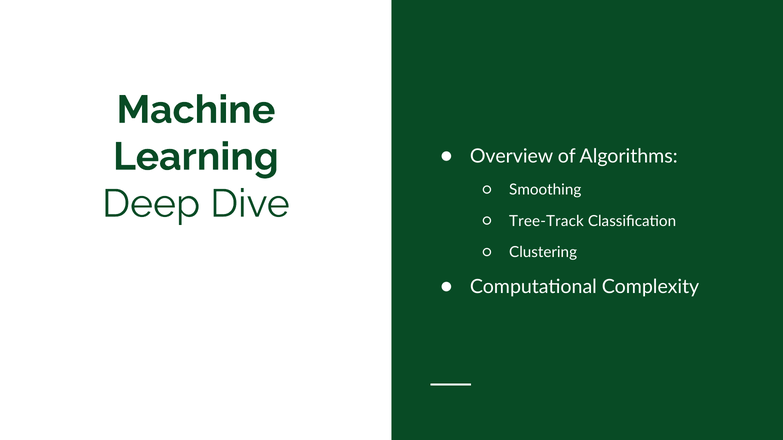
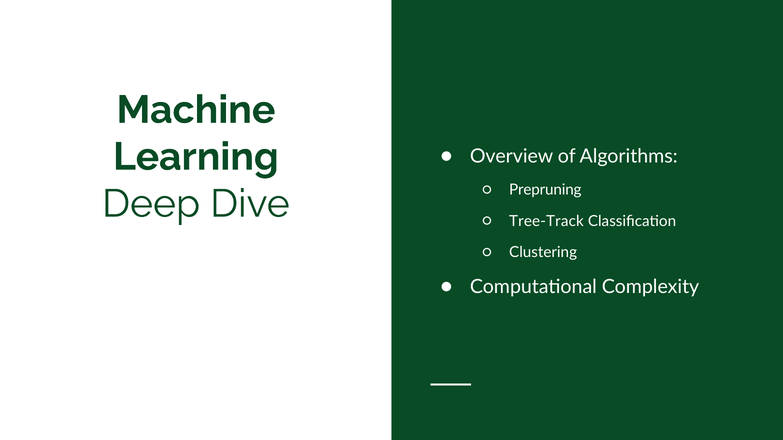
Smoothing: Smoothing -> Prepruning (545, 190)
